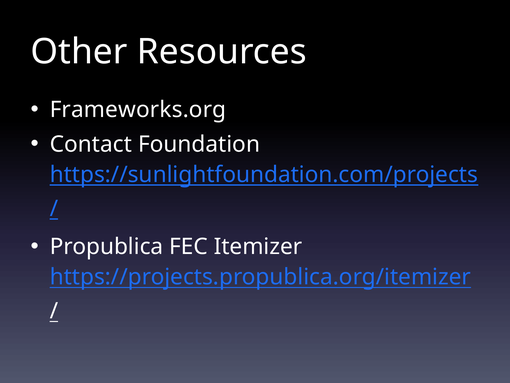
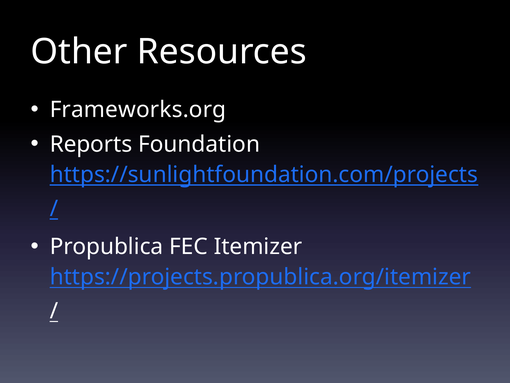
Contact: Contact -> Reports (91, 144)
